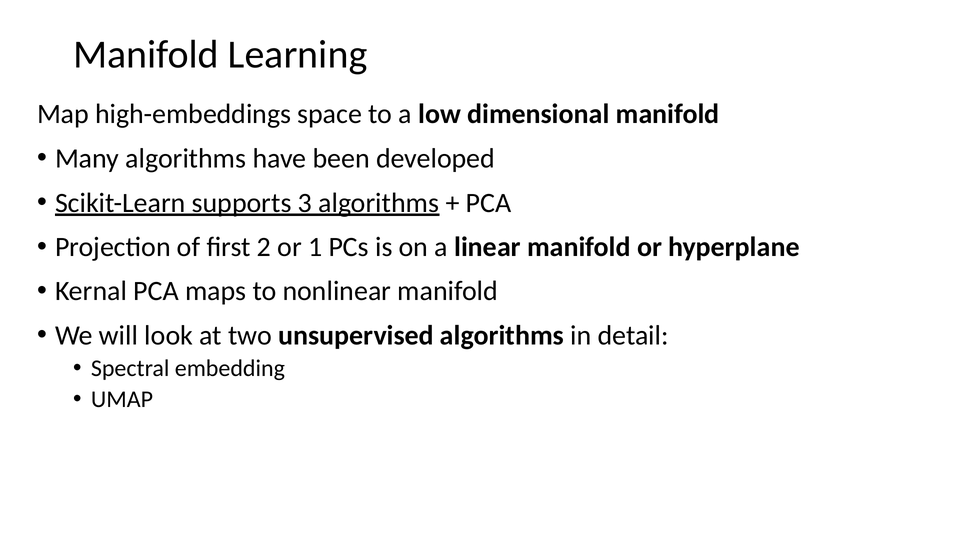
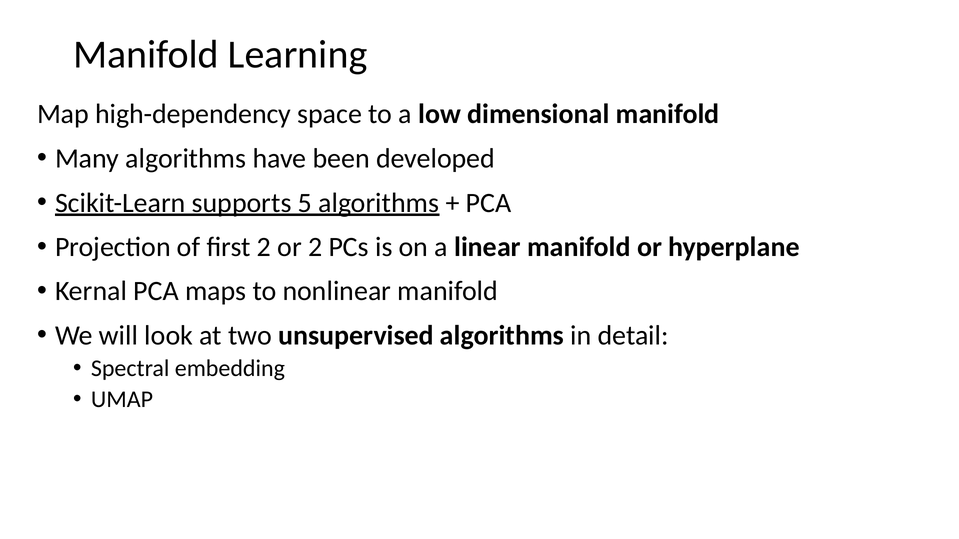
high-embeddings: high-embeddings -> high-dependency (193, 114)
3: 3 -> 5 (305, 203)
or 1: 1 -> 2 (315, 247)
